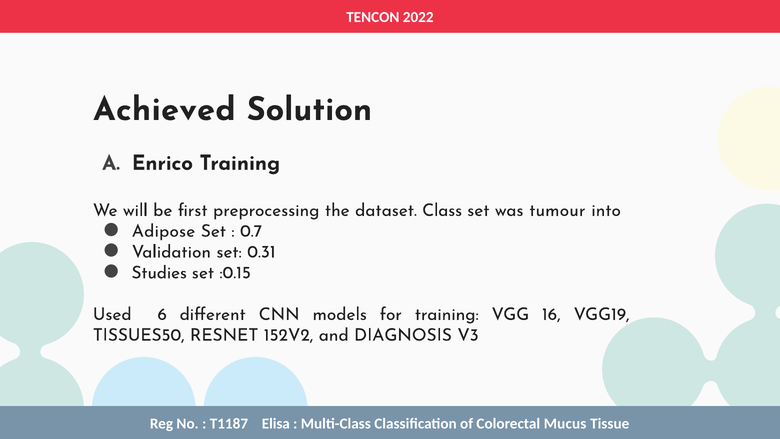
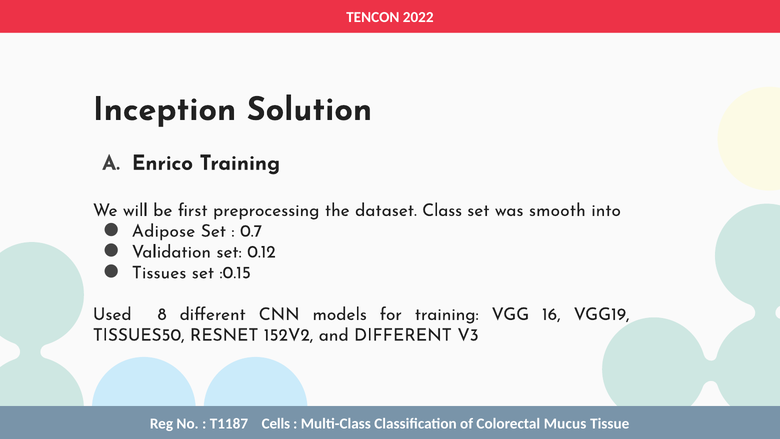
Achieved: Achieved -> Inception (165, 109)
tumour: tumour -> smooth (557, 210)
0.31: 0.31 -> 0.12 (261, 252)
Studies: Studies -> Tissues (159, 272)
6: 6 -> 8 (162, 314)
and DIAGNOSIS: DIAGNOSIS -> DIFFERENT (403, 335)
Elisa: Elisa -> Cells (276, 423)
